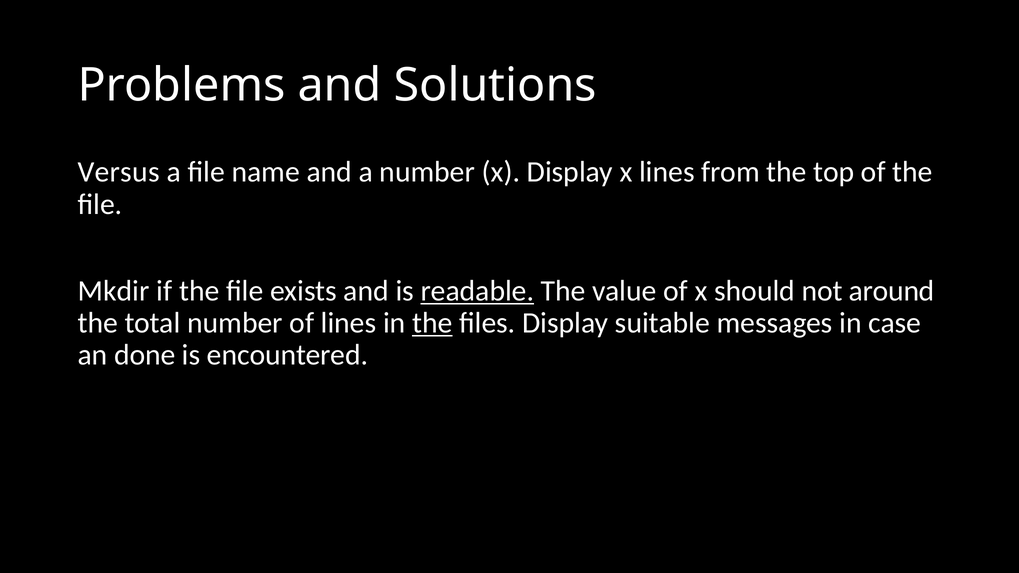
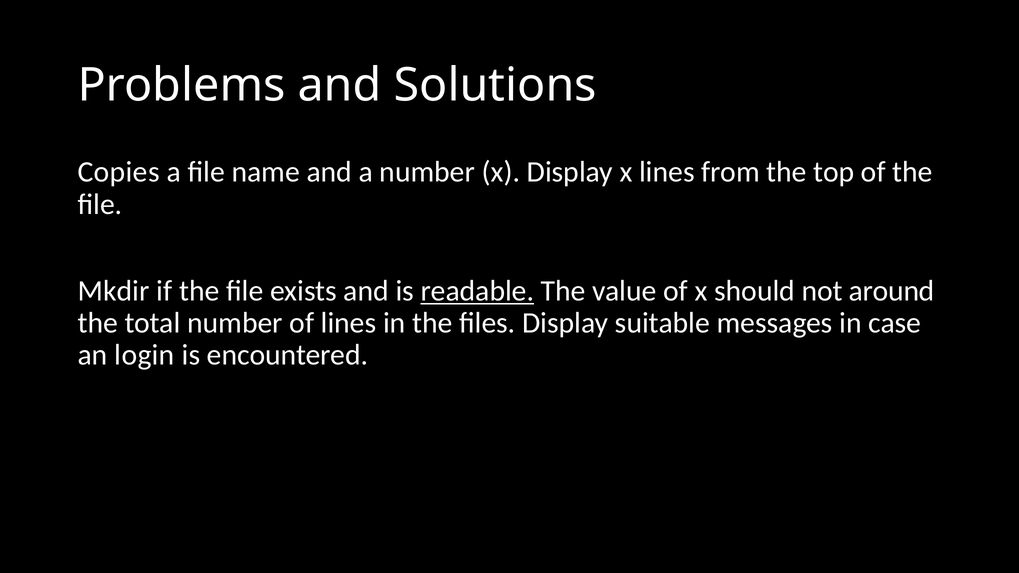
Versus: Versus -> Copies (119, 172)
the underline: present -> none (432, 323)
done: done -> login (144, 355)
